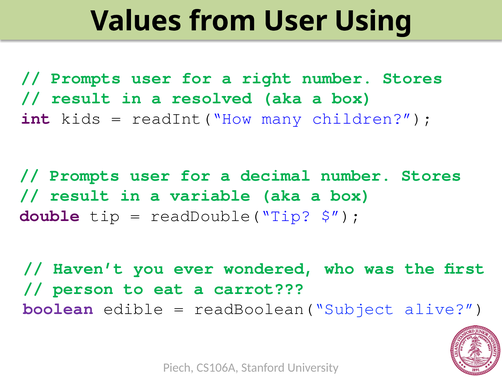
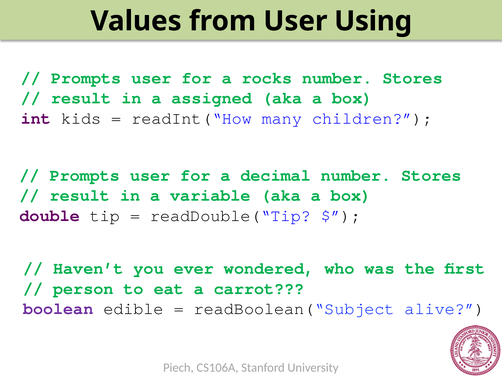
right: right -> rocks (267, 78)
resolved: resolved -> assigned (212, 98)
